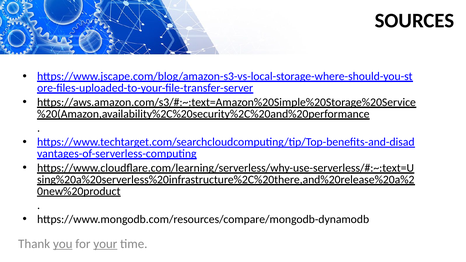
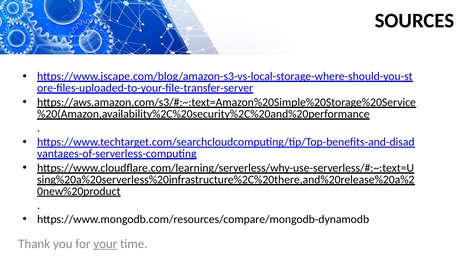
you underline: present -> none (63, 244)
